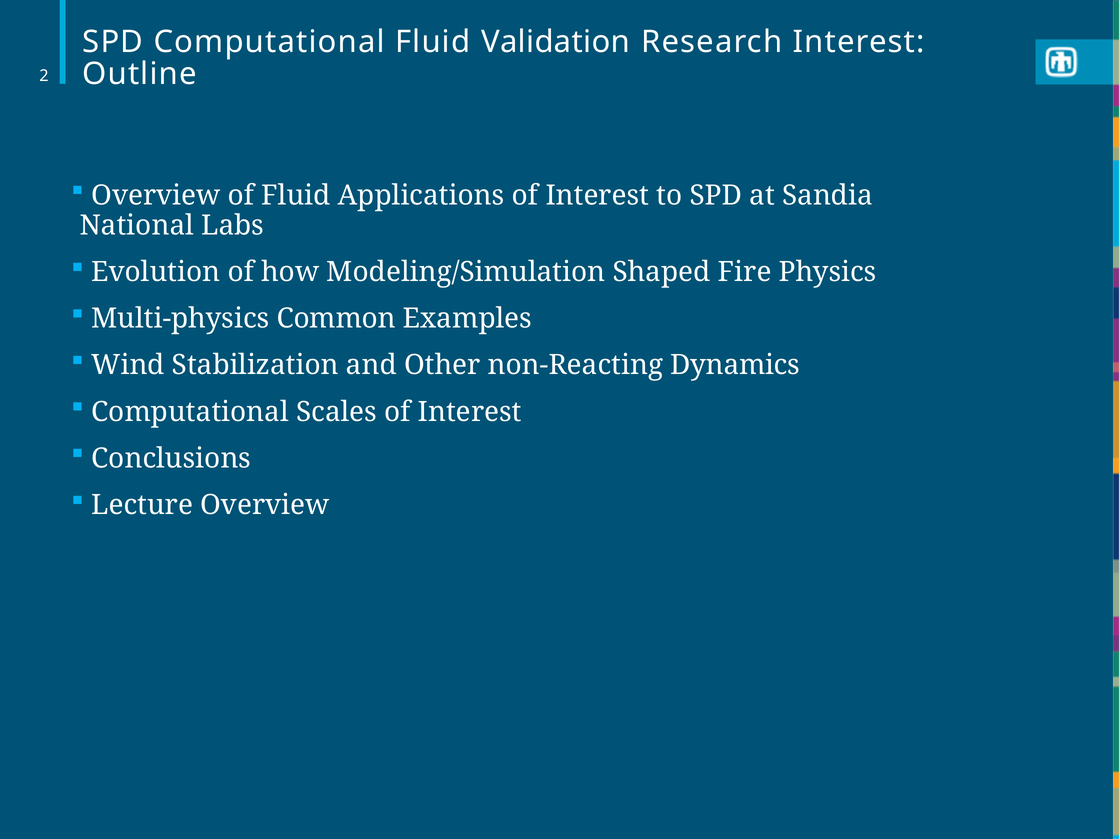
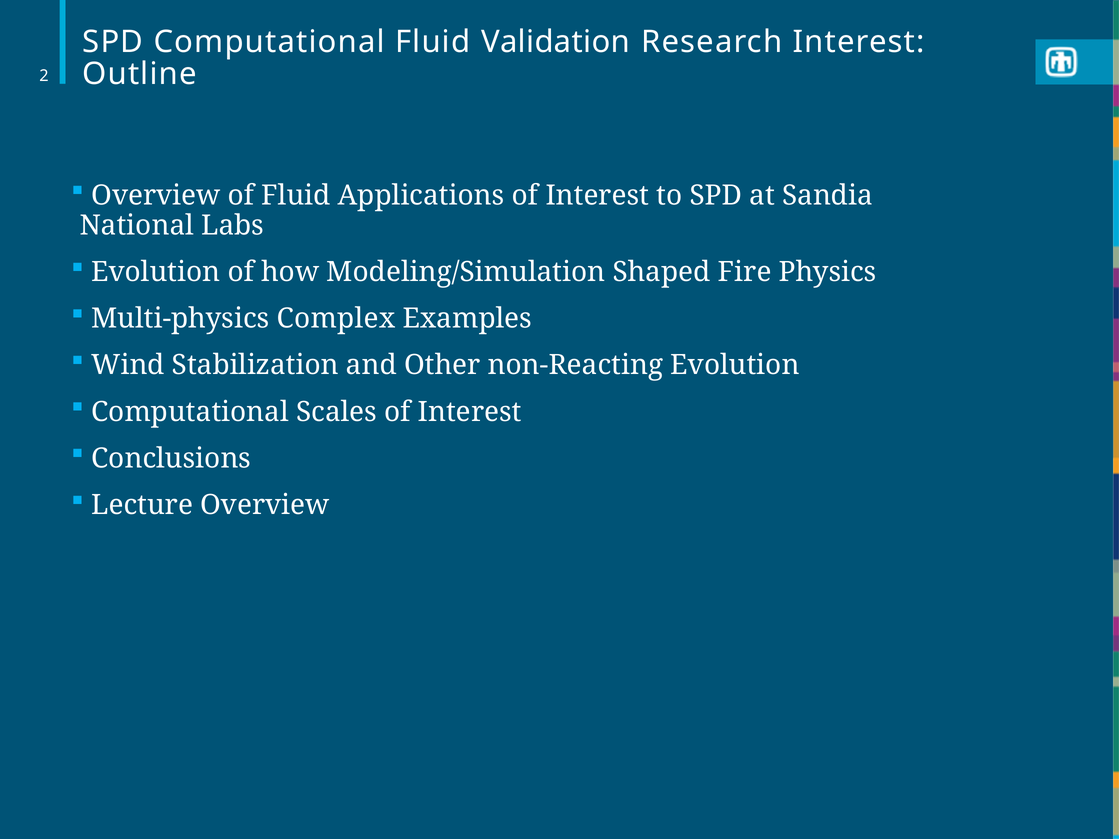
Common: Common -> Complex (336, 319)
non-Reacting Dynamics: Dynamics -> Evolution (735, 365)
